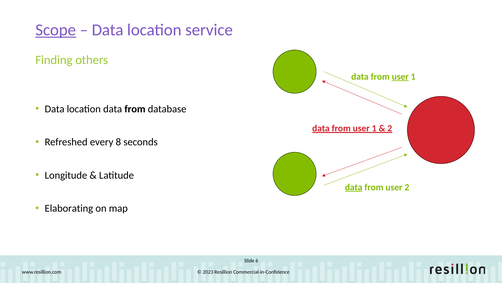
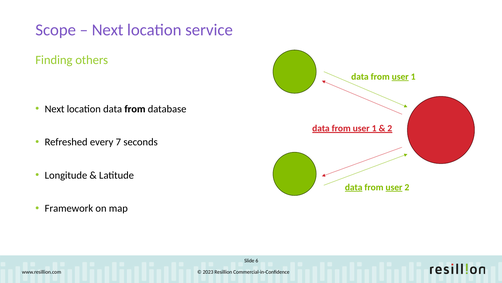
Scope underline: present -> none (56, 30)
Data: Data -> Next (108, 30)
Data: Data -> Next (55, 109)
8: 8 -> 7 (118, 142)
user underline: none -> present (394, 187)
Elaborating: Elaborating -> Framework (69, 208)
